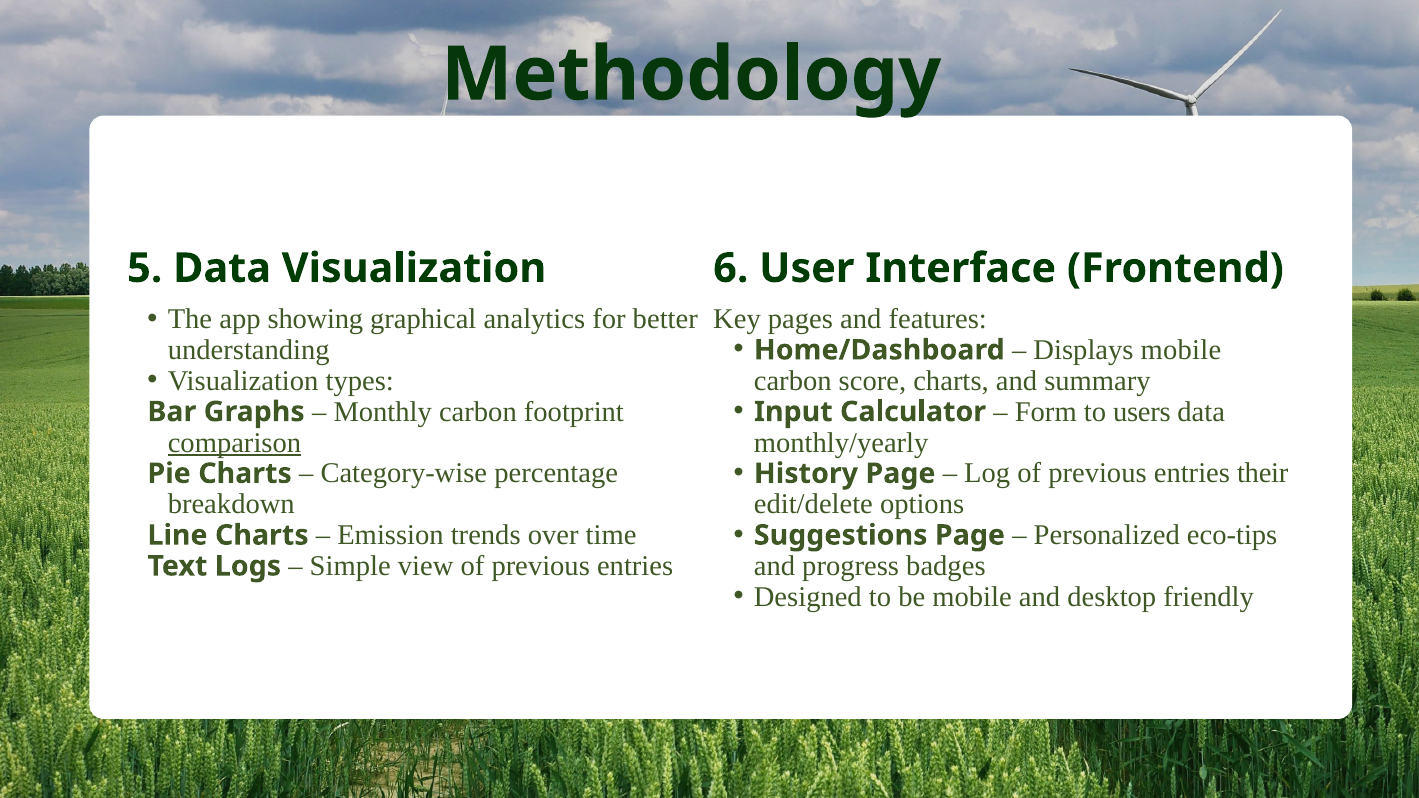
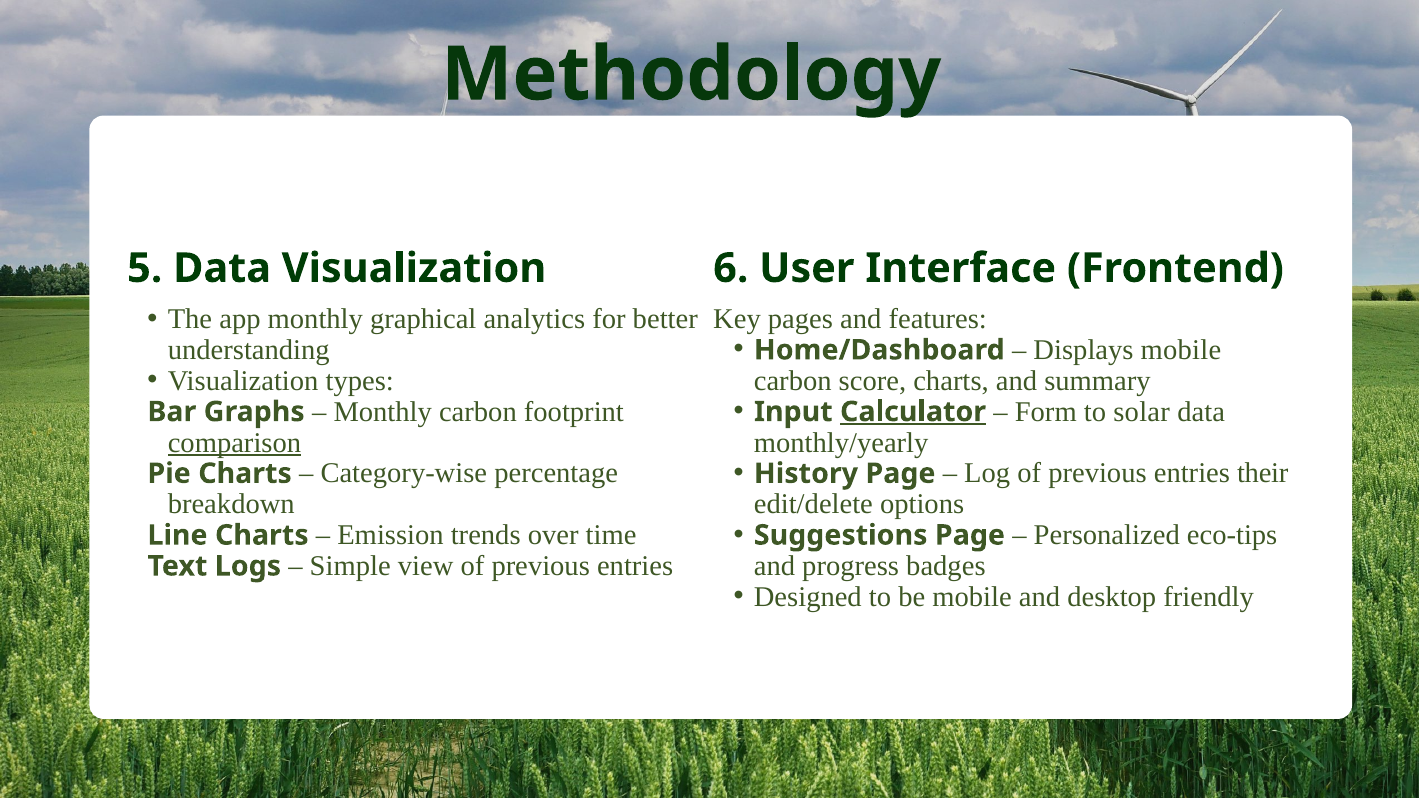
app showing: showing -> monthly (315, 319)
Calculator underline: none -> present (913, 412)
users: users -> solar (1142, 412)
